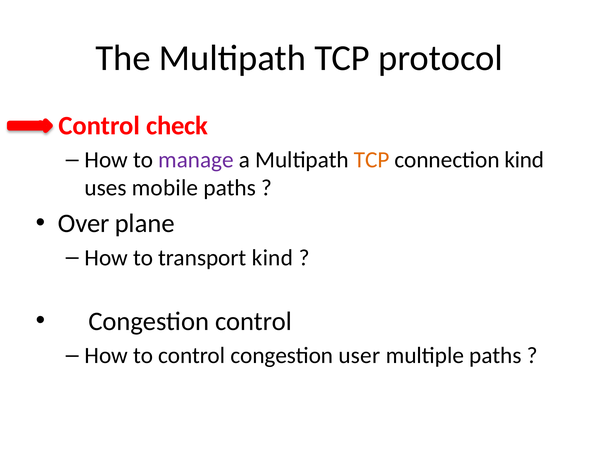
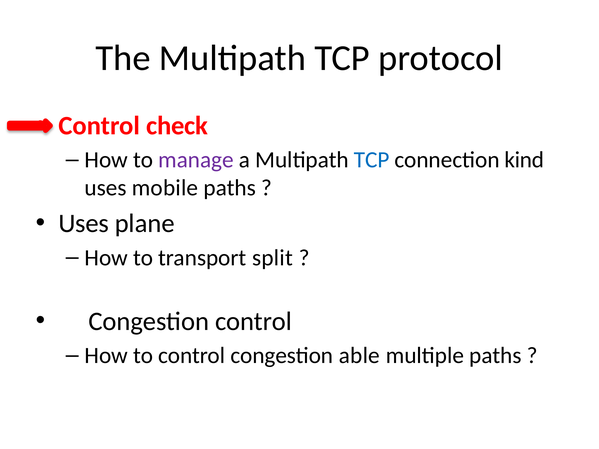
TCP colour: orange -> blue (372, 160)
Over: Over -> Uses (84, 224)
transport kind: kind -> split (272, 258)
user: user -> able (359, 356)
